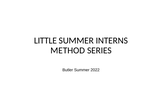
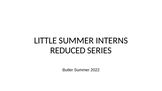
METHOD: METHOD -> REDUCED (68, 50)
